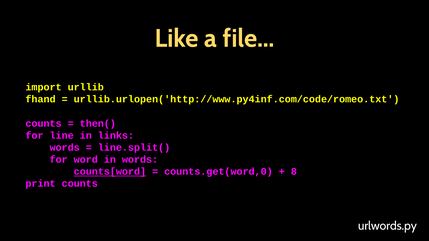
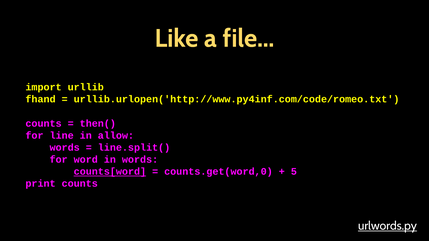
links: links -> allow (116, 136)
8: 8 -> 5 (294, 172)
urlwords.py underline: none -> present (387, 226)
